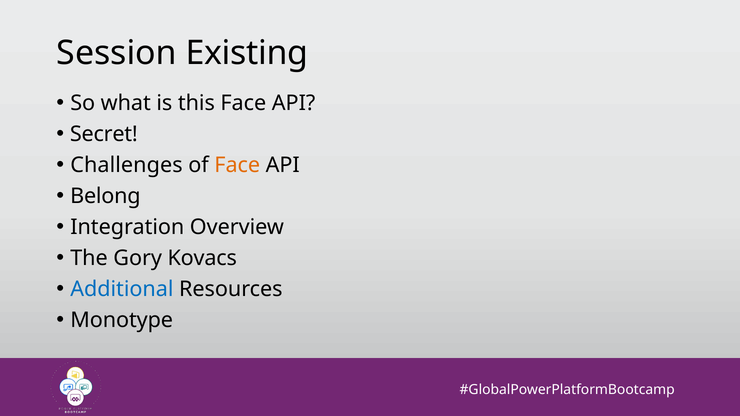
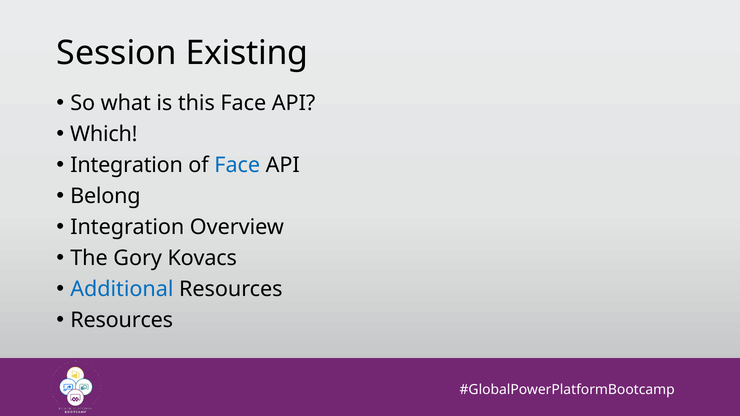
Secret: Secret -> Which (104, 134)
Challenges: Challenges -> Integration (127, 165)
Face colour: orange -> blue (237, 165)
Monotype: Monotype -> Resources (122, 320)
